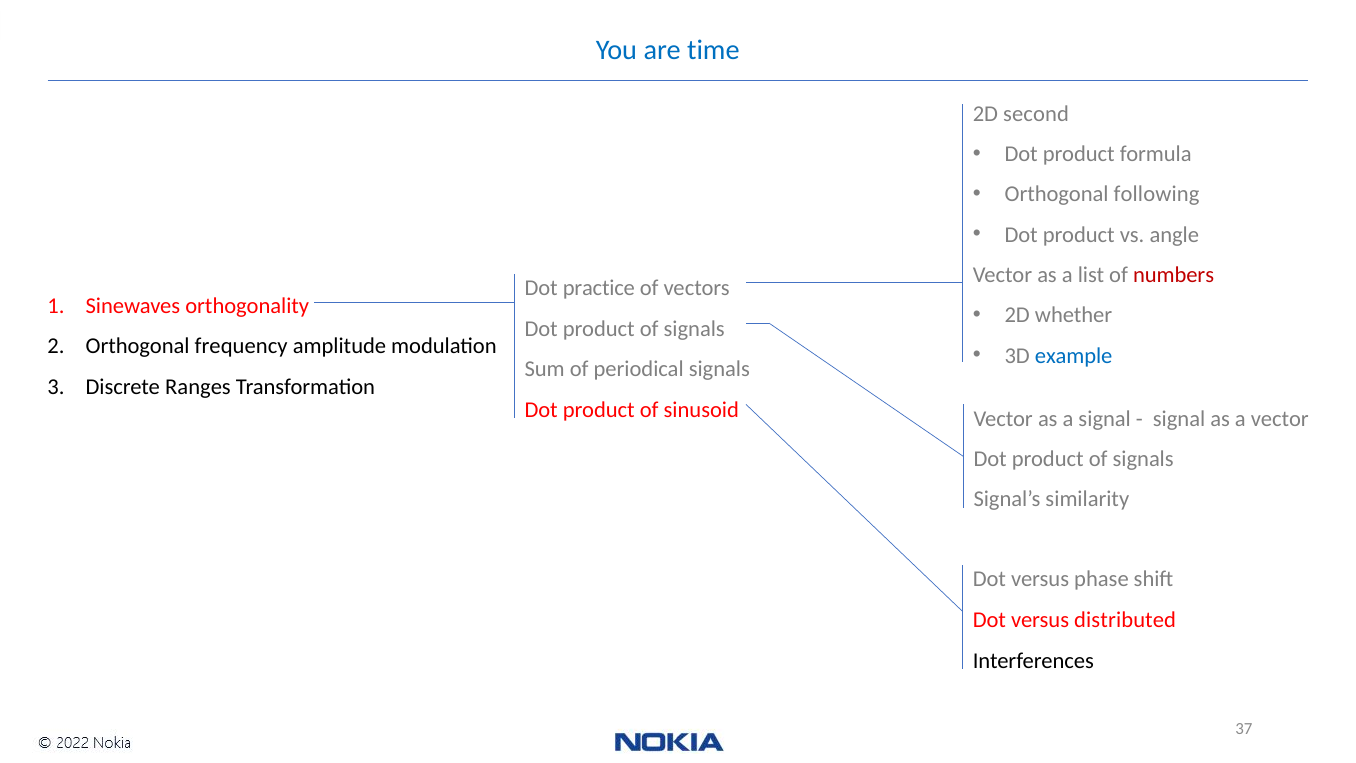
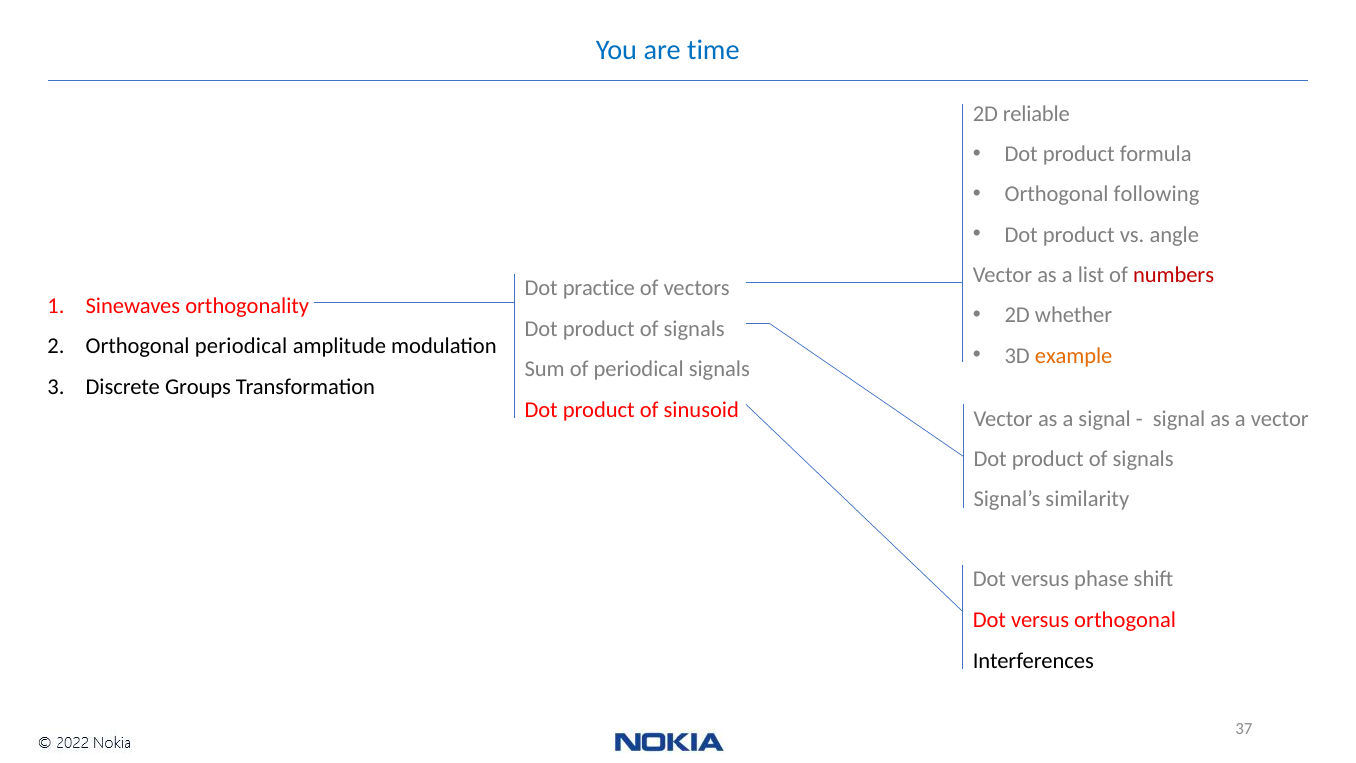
second: second -> reliable (1036, 114)
Orthogonal frequency: frequency -> periodical (241, 346)
example colour: blue -> orange (1074, 355)
Ranges: Ranges -> Groups (198, 387)
versus distributed: distributed -> orthogonal (1125, 620)
